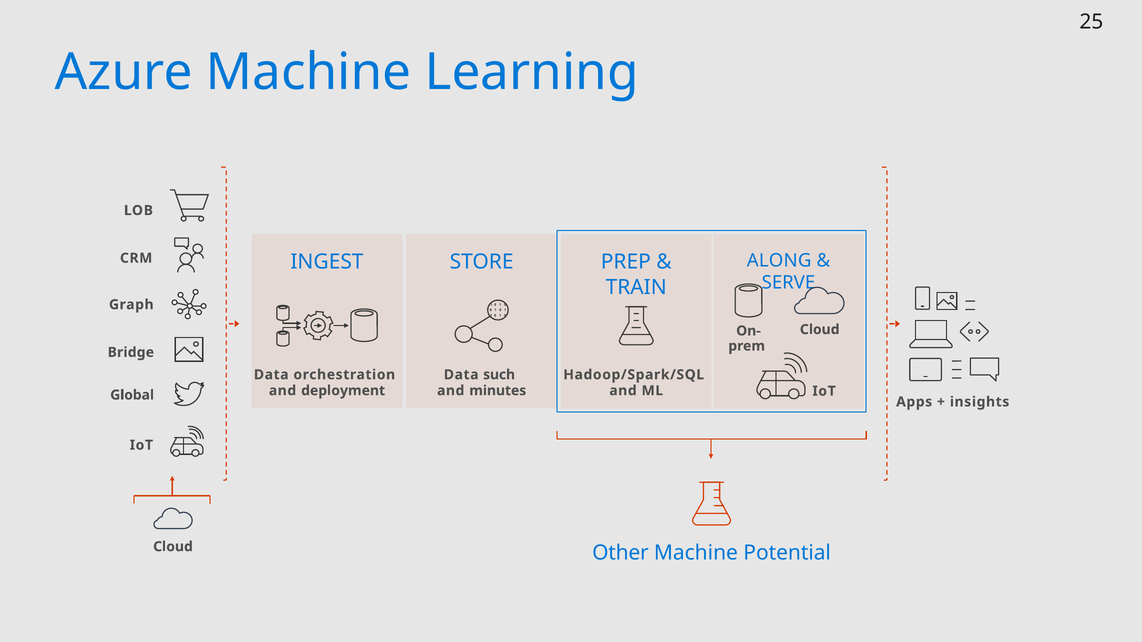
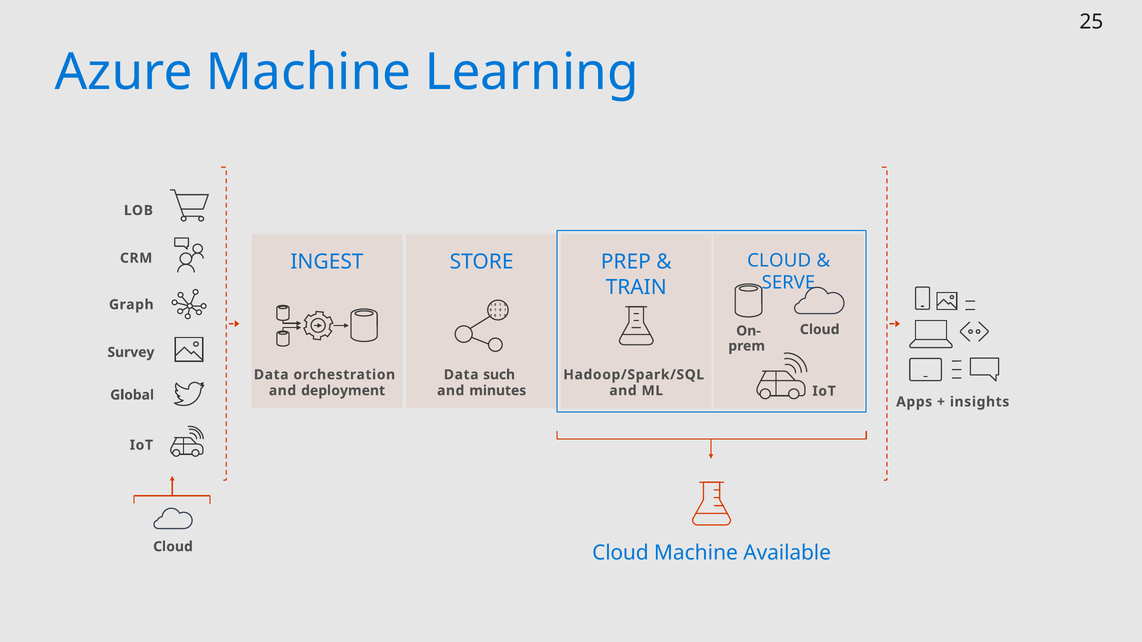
ALONG: ALONG -> CLOUD (779, 261)
Bridge: Bridge -> Survey (131, 352)
Other: Other -> Cloud (620, 553)
Potential: Potential -> Available (787, 553)
